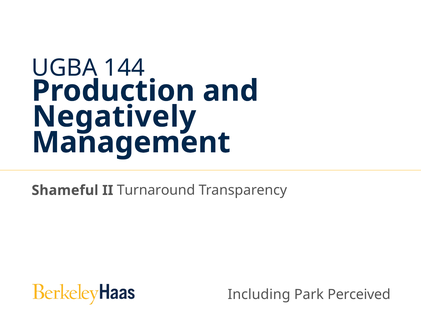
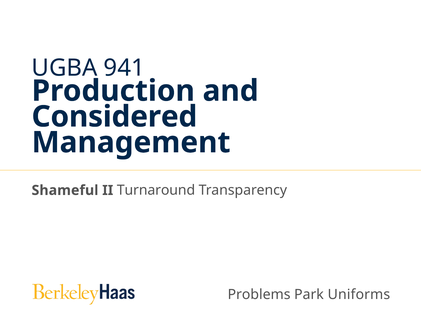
144: 144 -> 941 (124, 68)
Negatively: Negatively -> Considered (114, 117)
Including: Including -> Problems (259, 294)
Perceived: Perceived -> Uniforms (359, 294)
